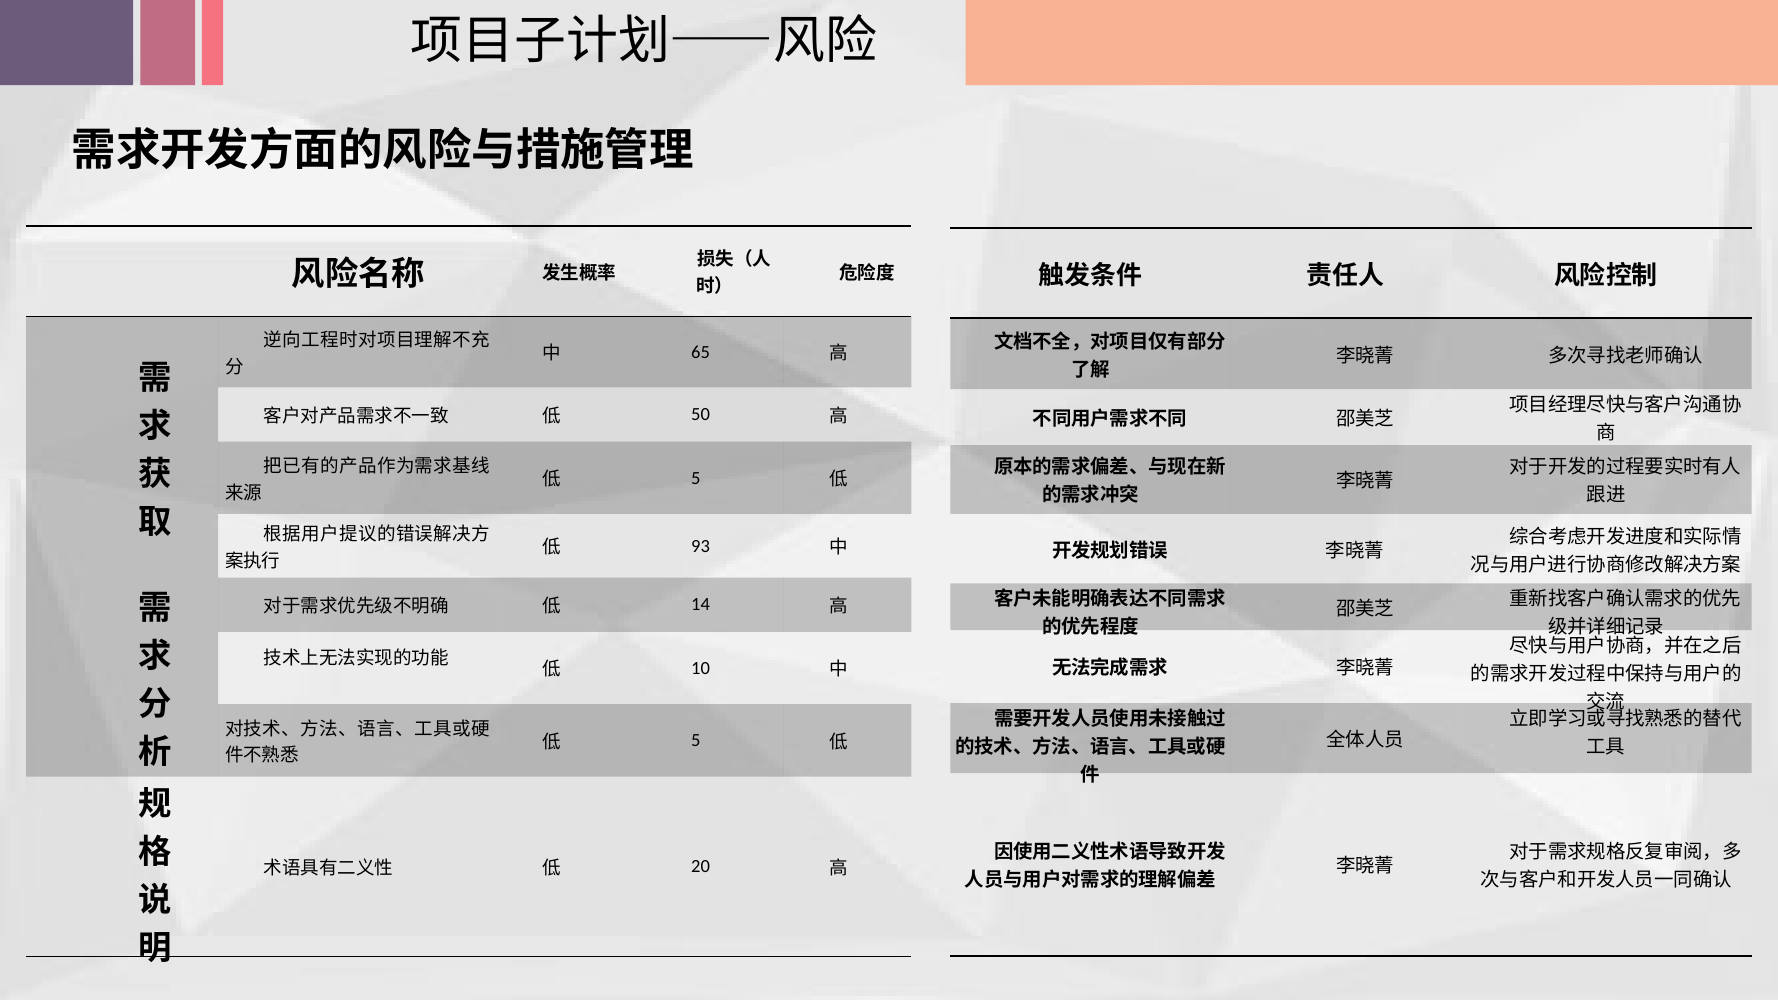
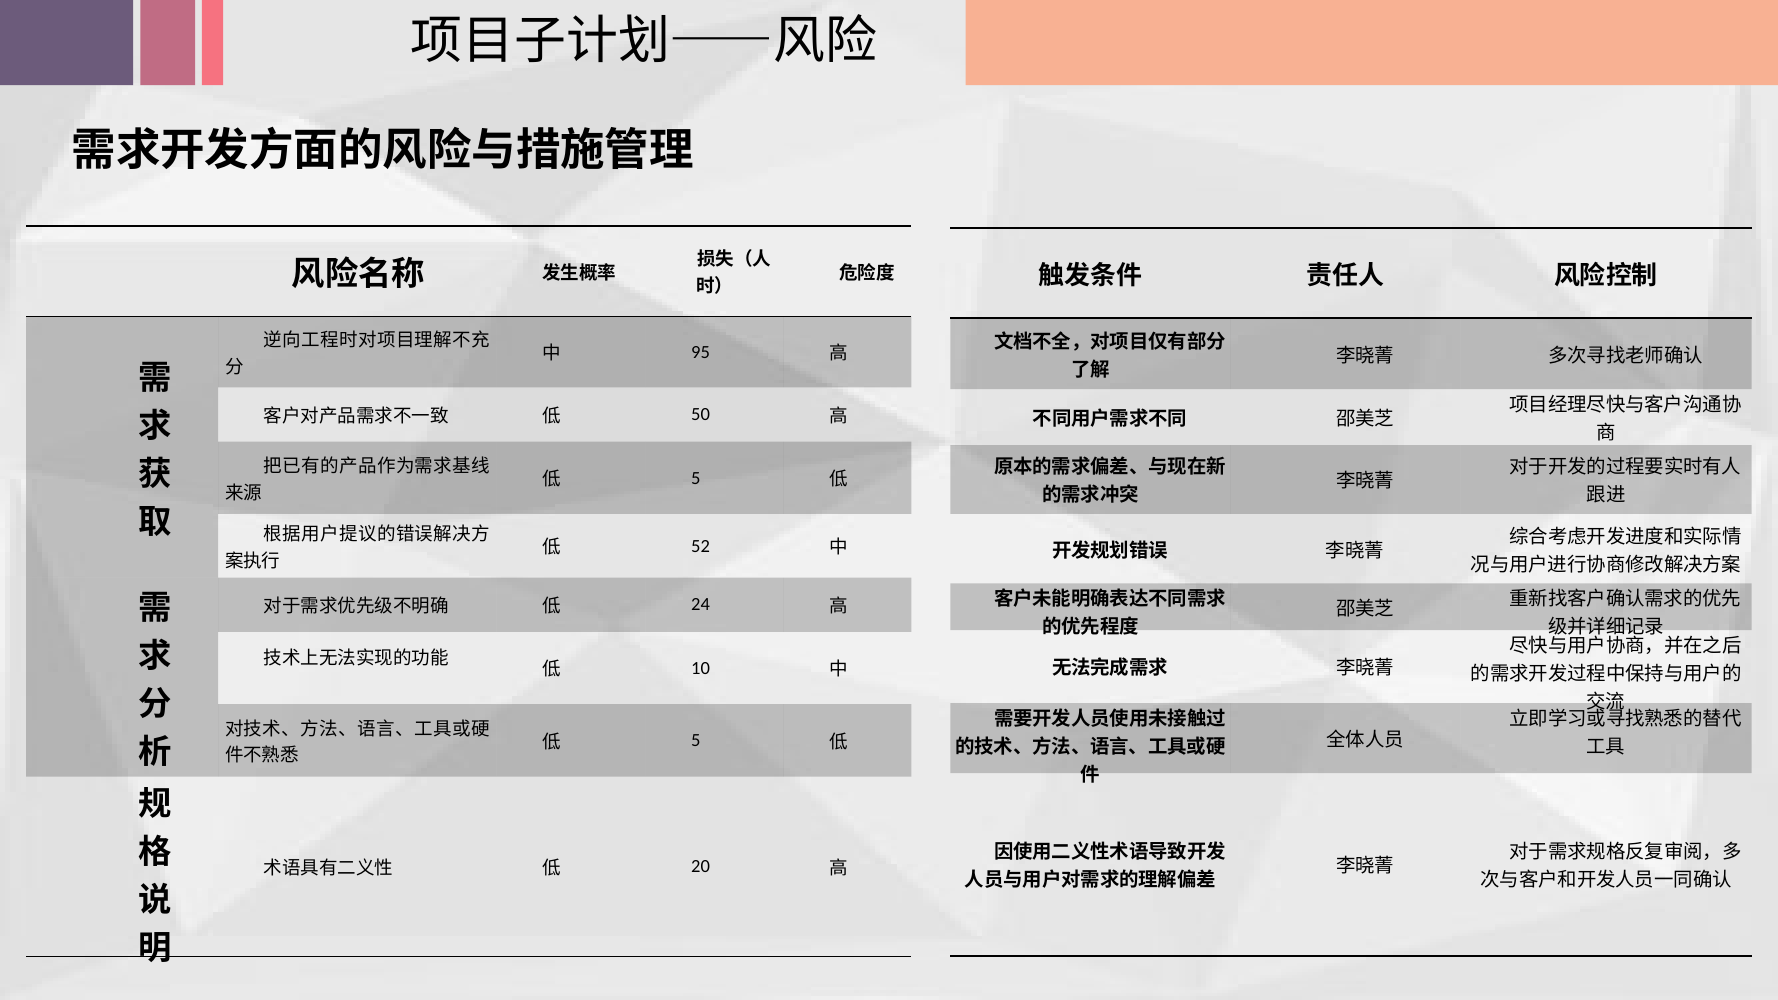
65: 65 -> 95 (701, 352)
93: 93 -> 52 (701, 546)
14: 14 -> 24 (701, 605)
